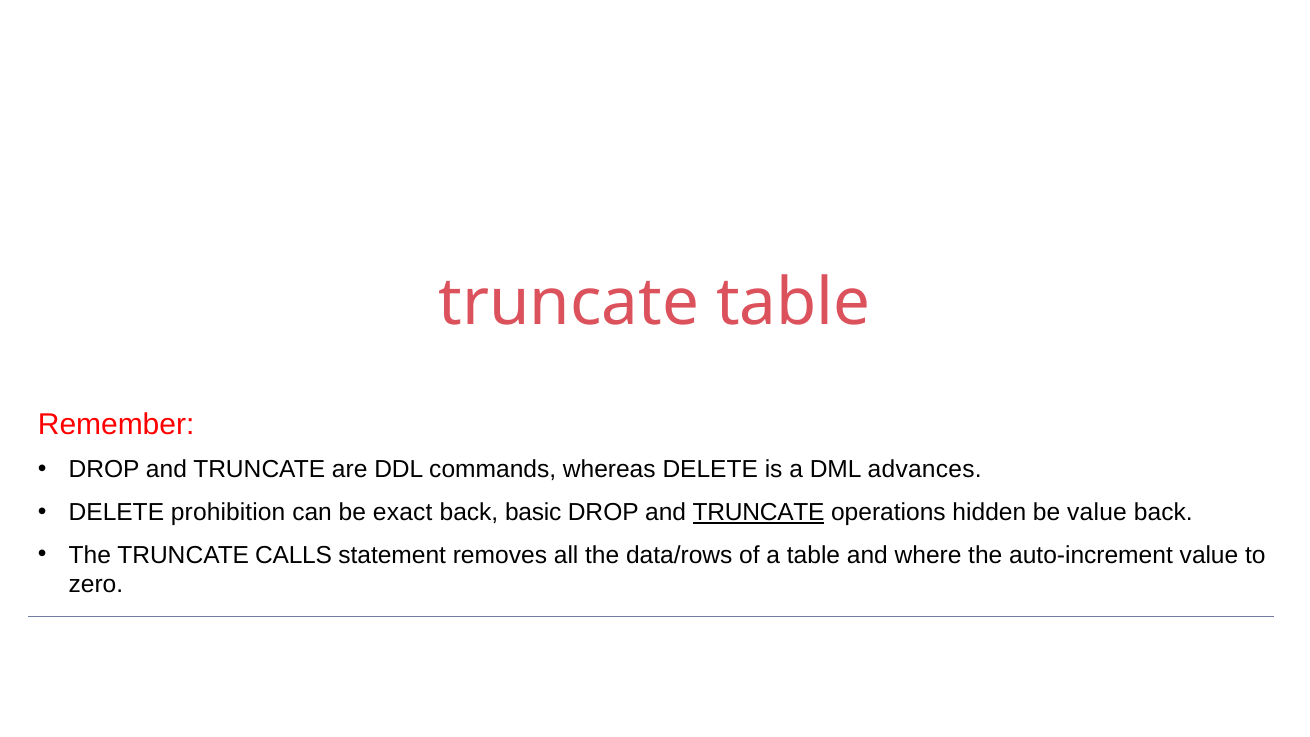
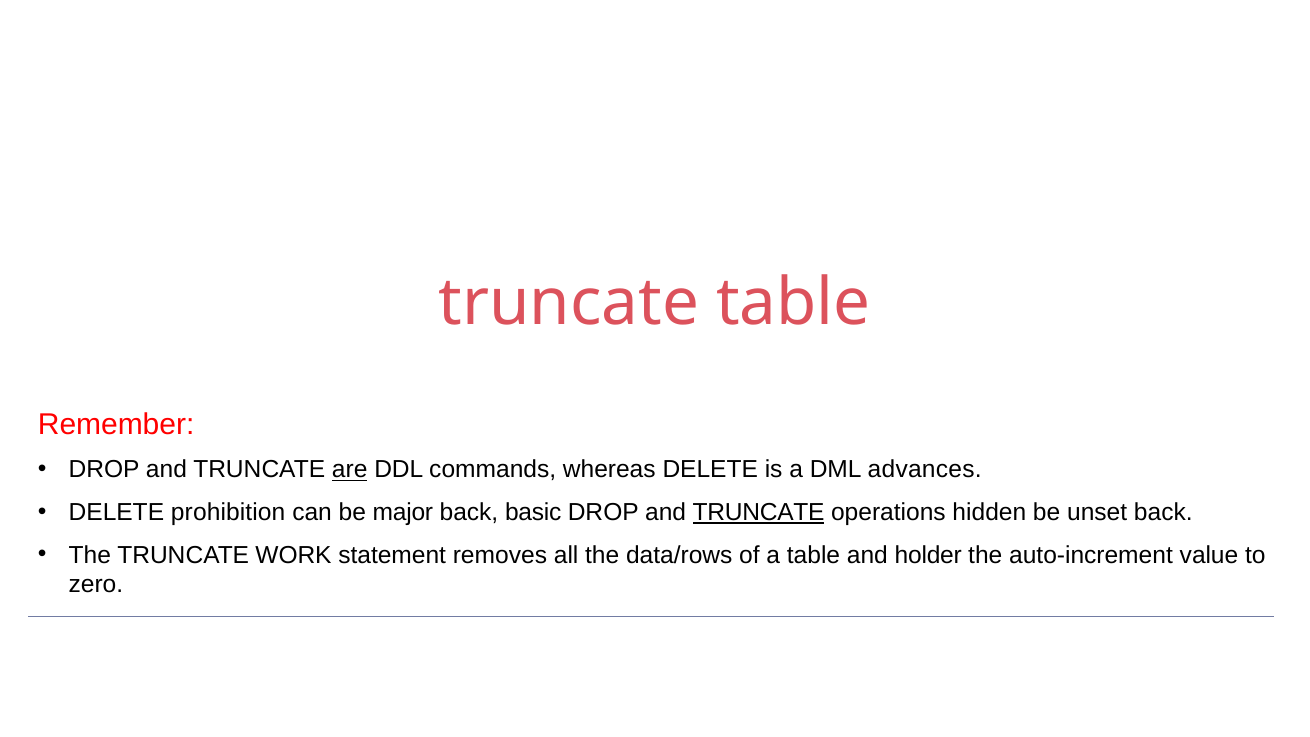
are underline: none -> present (350, 470)
exact: exact -> major (403, 512)
be value: value -> unset (1097, 512)
CALLS: CALLS -> WORK (294, 555)
where: where -> holder (928, 555)
